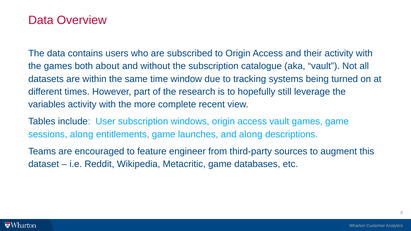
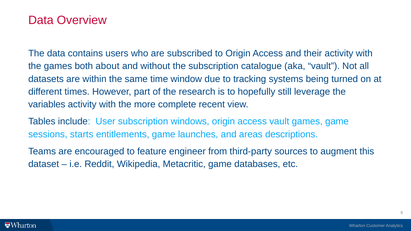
sessions along: along -> starts (82, 134)
and along: along -> areas (251, 134)
